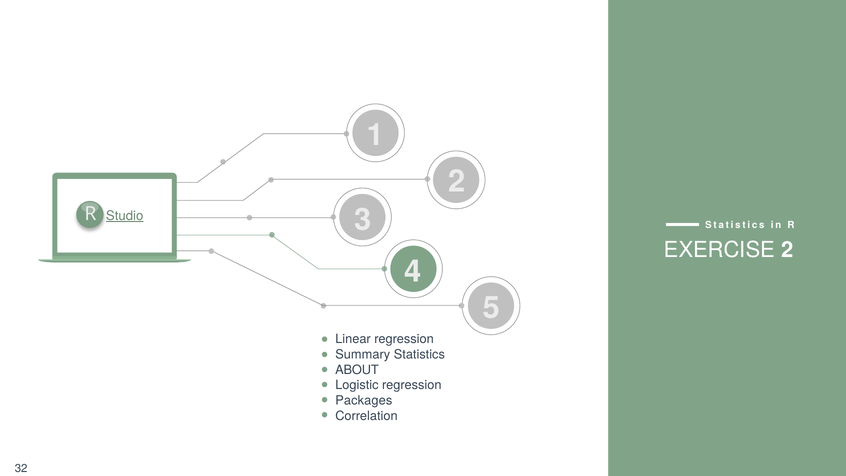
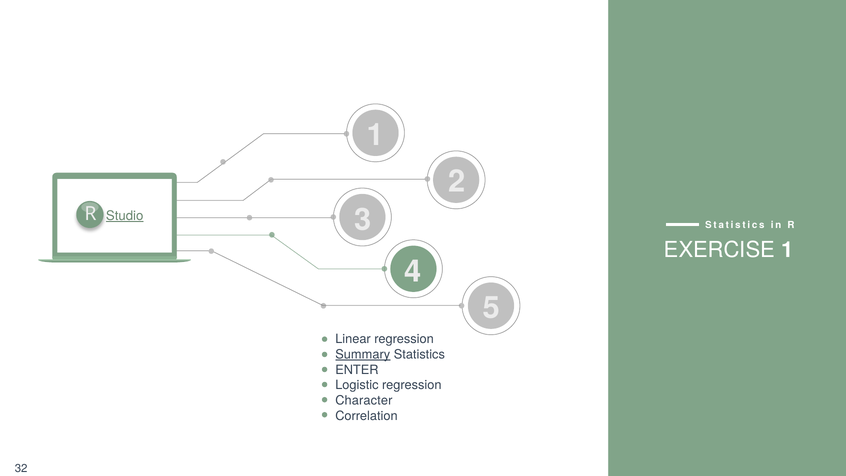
EXERCISE 2: 2 -> 1 (787, 250)
Summary underline: none -> present (363, 355)
ABOUT: ABOUT -> ENTER (357, 370)
Packages: Packages -> Character (364, 401)
